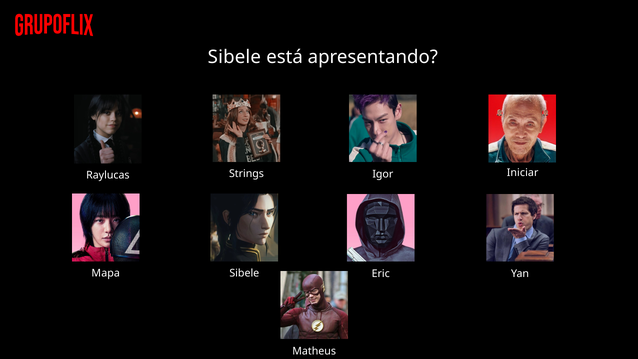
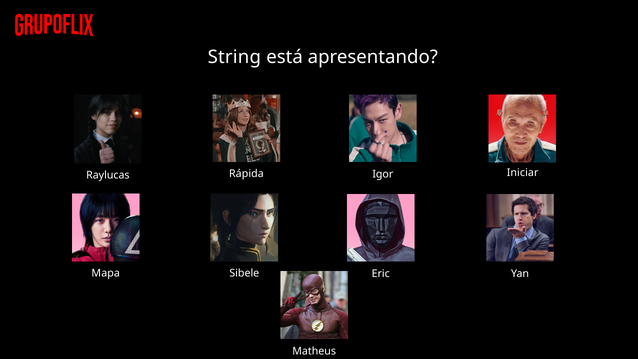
Sibele: Sibele -> String (234, 57)
Strings: Strings -> Rápida (246, 174)
